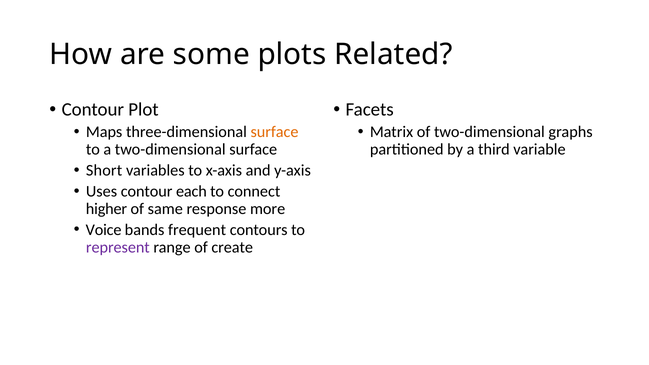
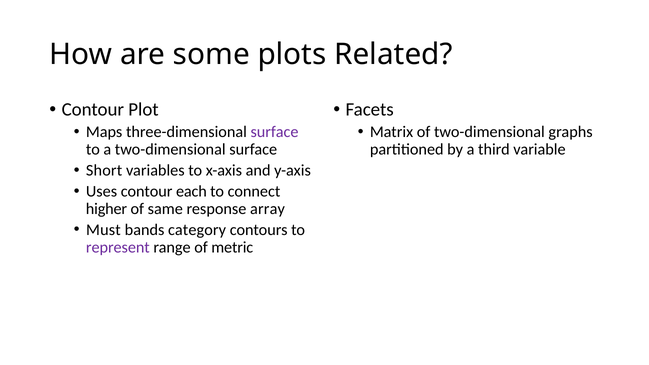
surface colour: orange -> purple (275, 132)
more: more -> array (268, 209)
Voice: Voice -> Must (103, 230)
frequent: frequent -> category (197, 230)
create: create -> metric (232, 247)
